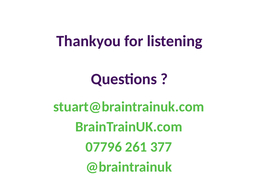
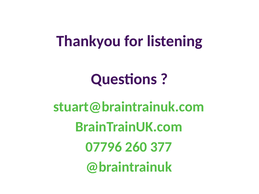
261: 261 -> 260 (136, 147)
